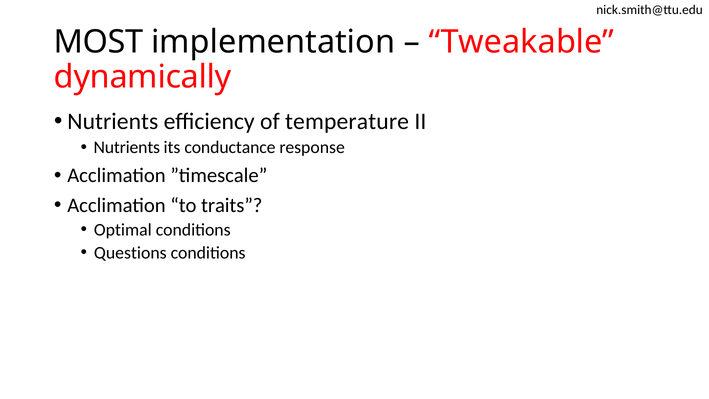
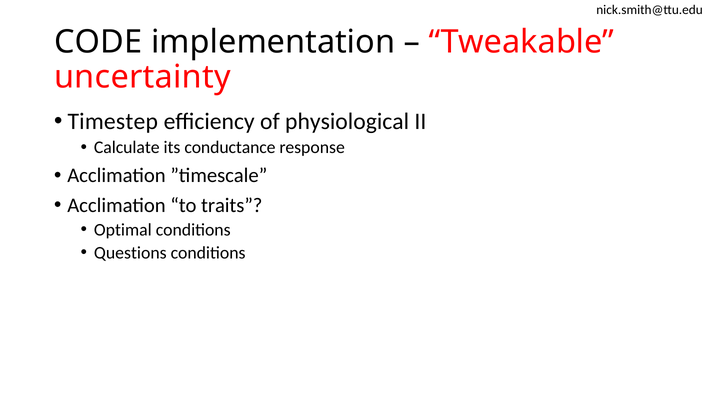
MOST: MOST -> CODE (98, 42)
dynamically: dynamically -> uncertainty (142, 77)
Nutrients: Nutrients -> Timestep (113, 121)
temperature: temperature -> physiological (347, 121)
Nutrients: Nutrients -> Calculate (127, 148)
